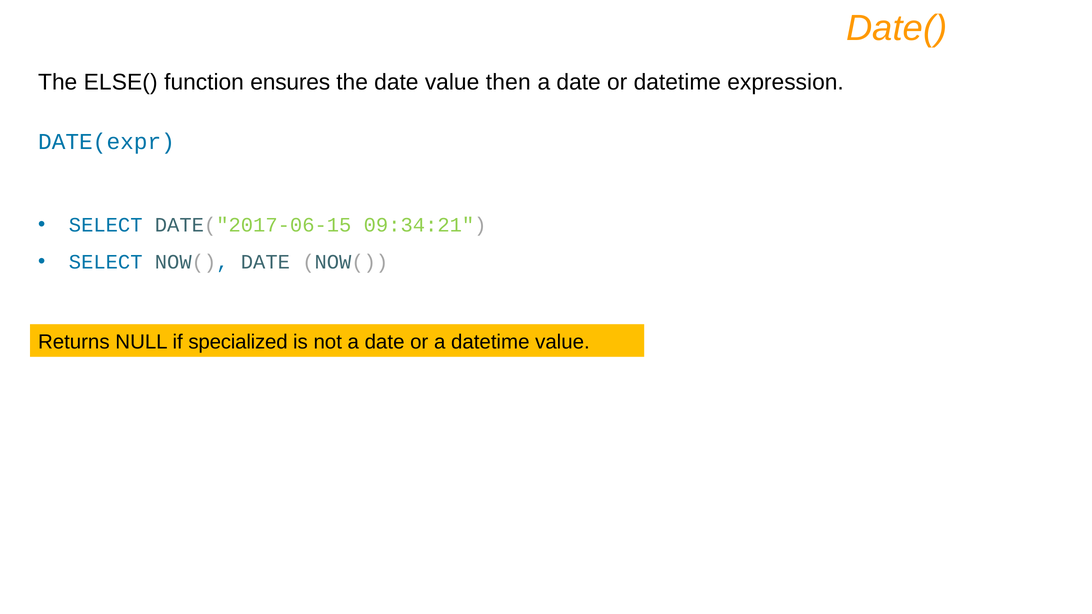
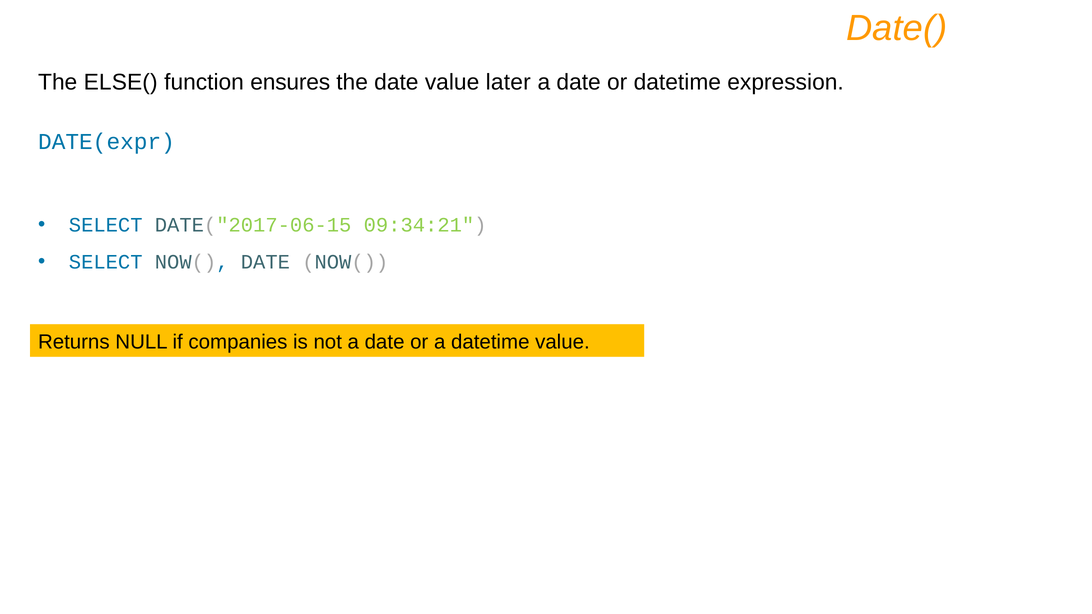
then: then -> later (508, 82)
specialized: specialized -> companies (238, 342)
